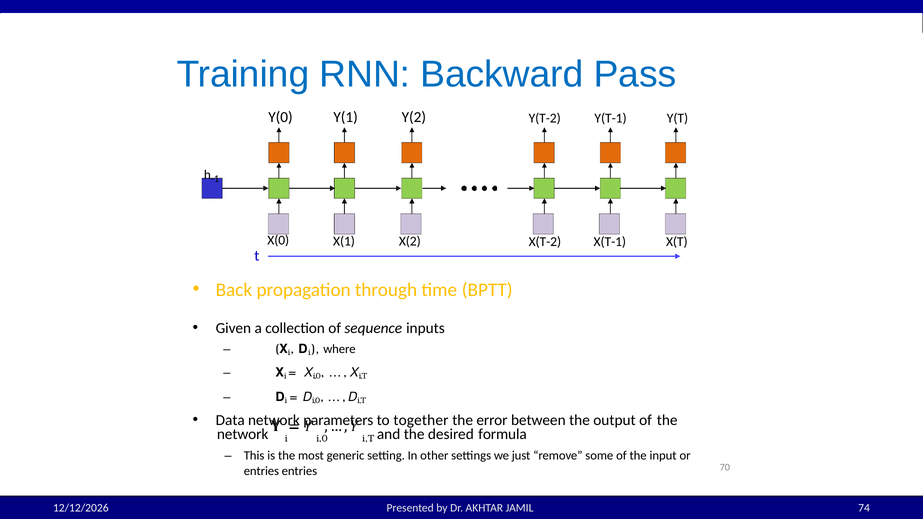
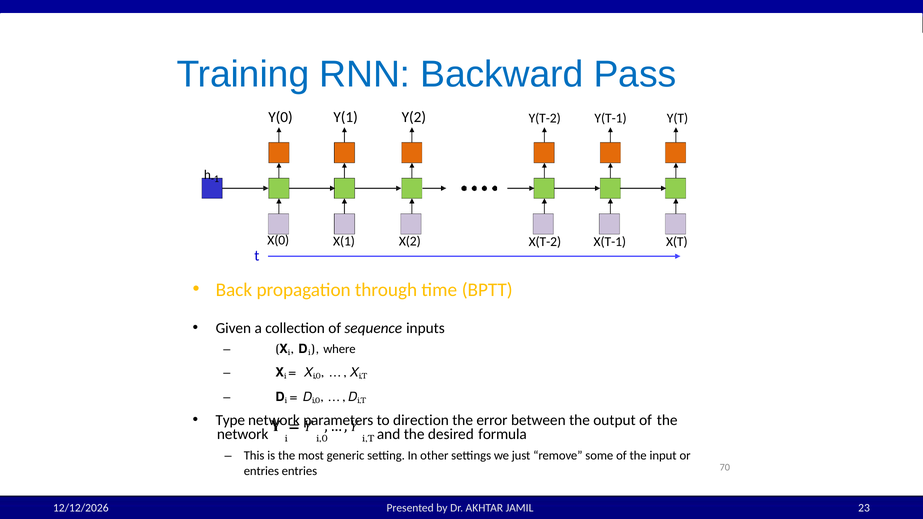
Data: Data -> Type (230, 420)
together: together -> direction (421, 420)
74: 74 -> 23 (864, 508)
